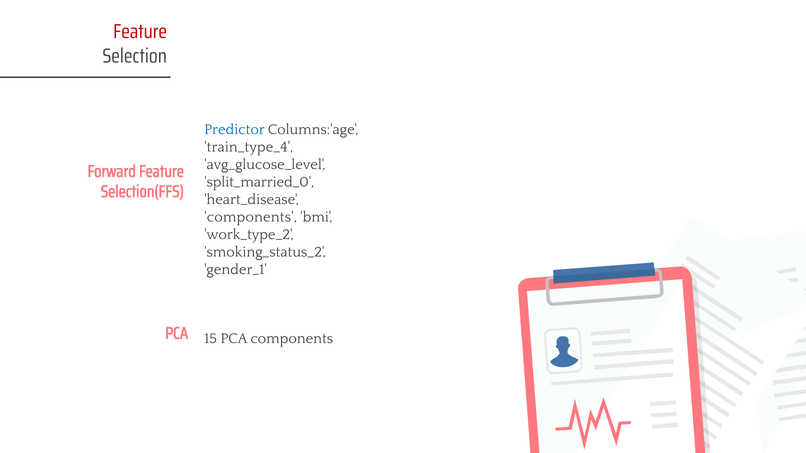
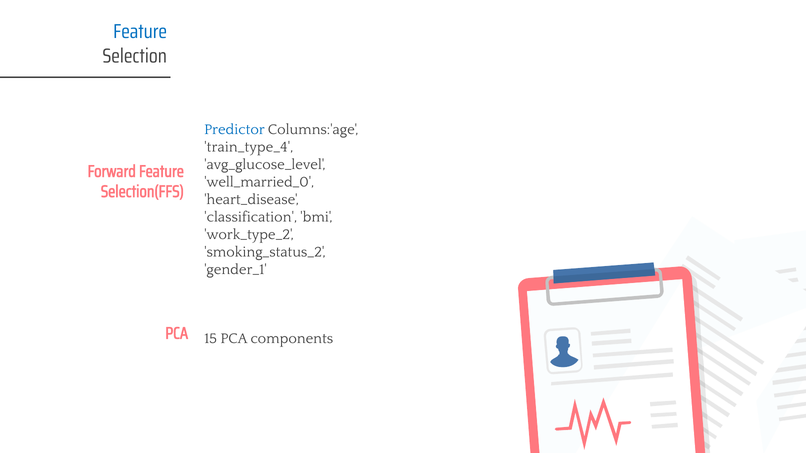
Feature colour: red -> blue (140, 32)
split_married_0: split_married_0 -> well_married_0 (259, 182)
components: components -> classification (251, 217)
